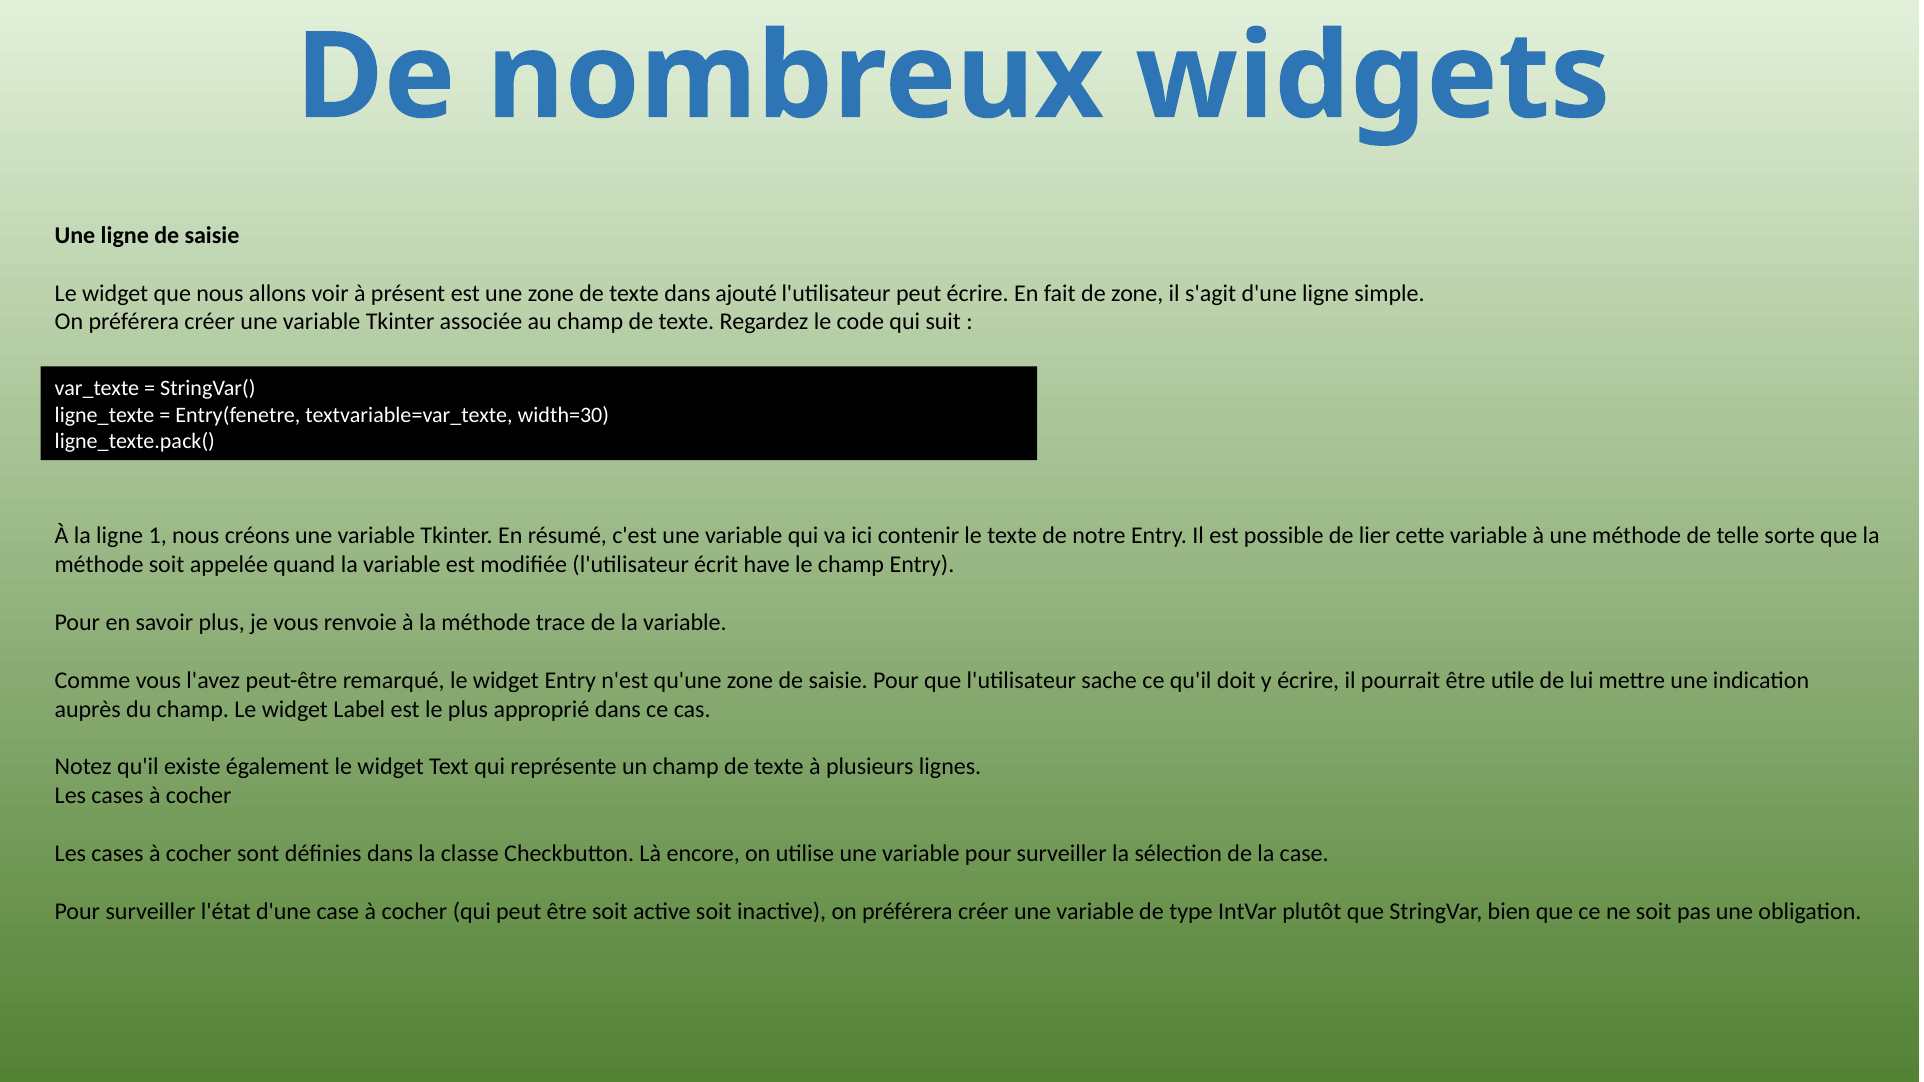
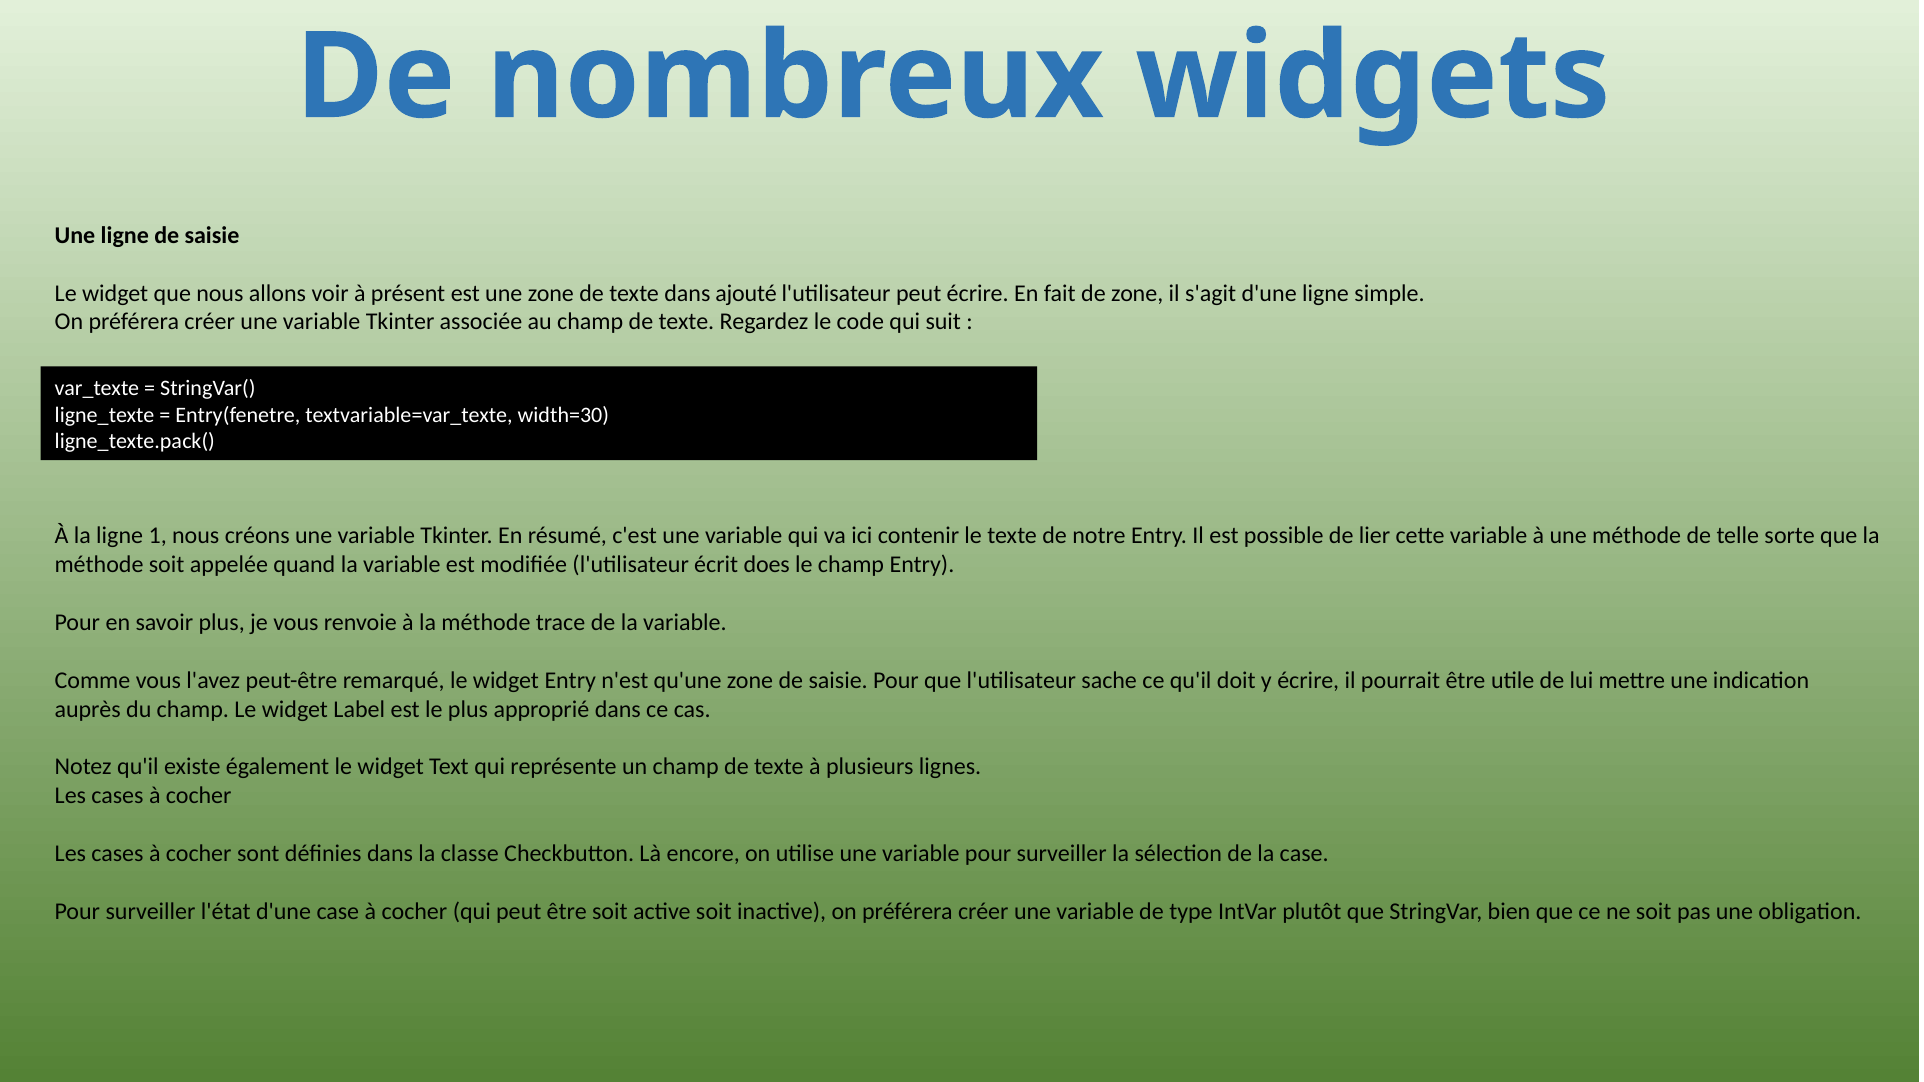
have: have -> does (767, 565)
